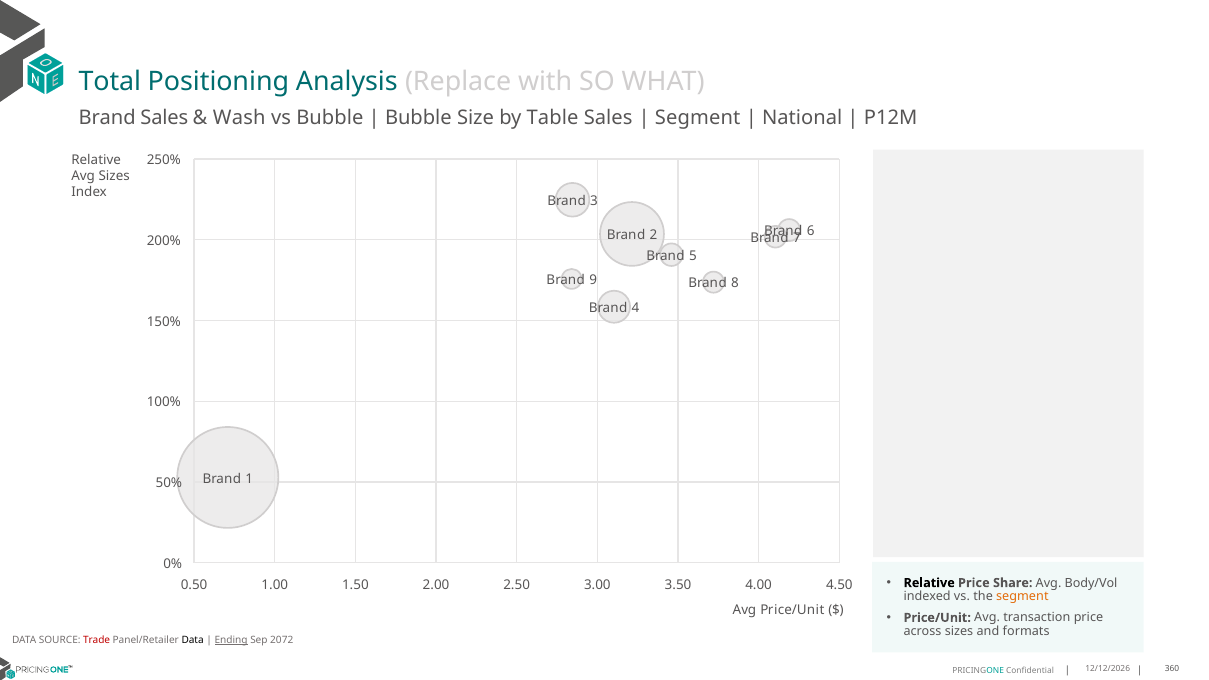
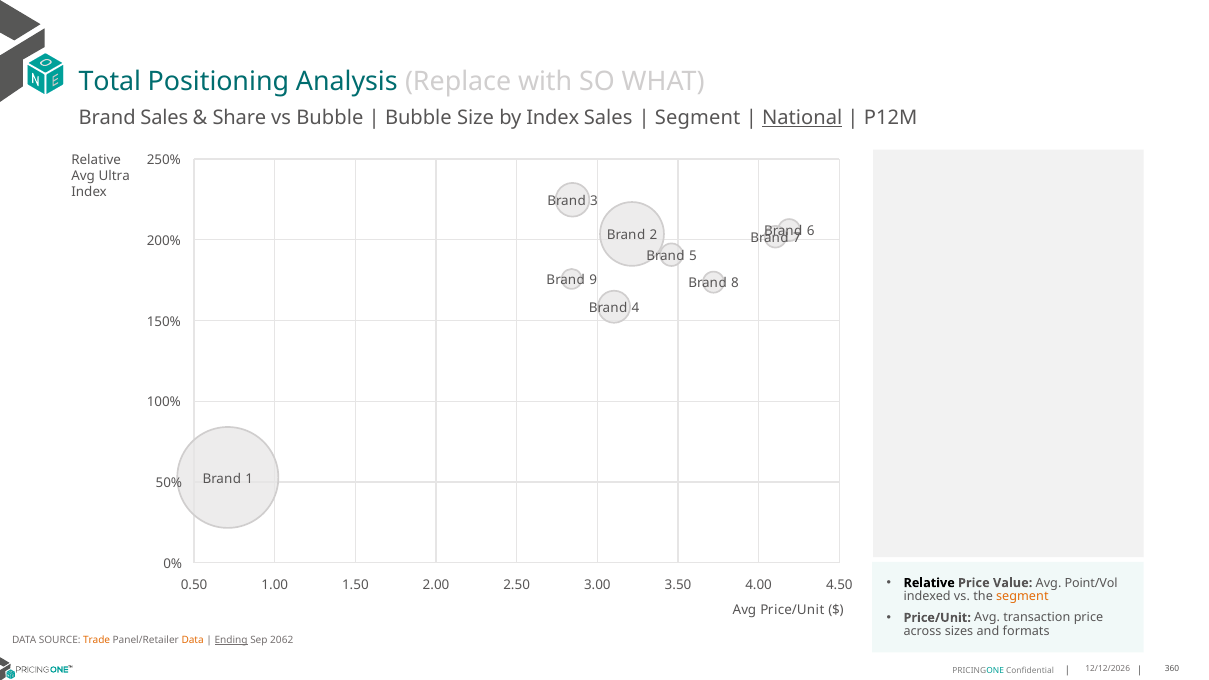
Wash: Wash -> Share (239, 118)
by Table: Table -> Index (553, 118)
National underline: none -> present (802, 118)
Avg Sizes: Sizes -> Ultra (114, 176)
Share: Share -> Value (1013, 583)
Body/Vol: Body/Vol -> Point/Vol (1091, 583)
Trade colour: red -> orange (97, 641)
Data colour: black -> orange (193, 641)
2072: 2072 -> 2062 (282, 641)
